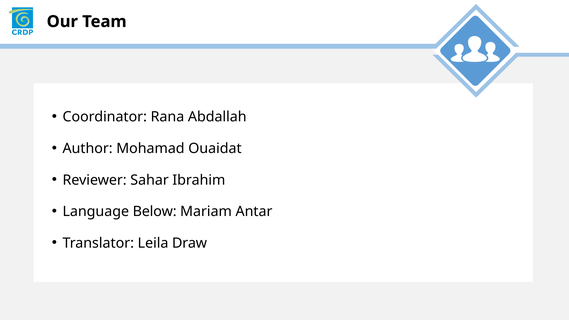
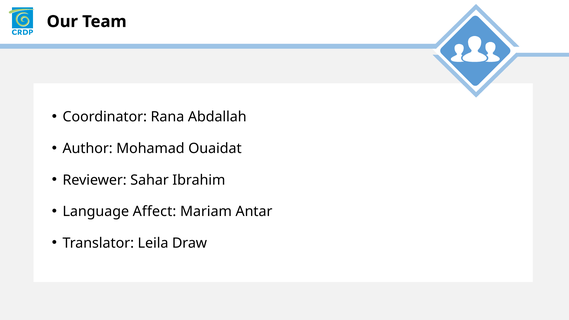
Below: Below -> Affect (155, 212)
